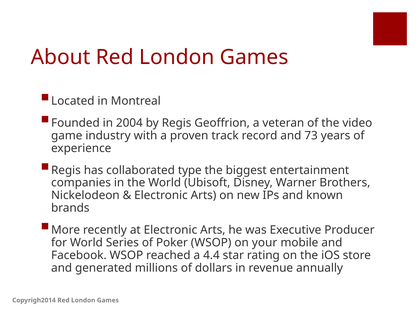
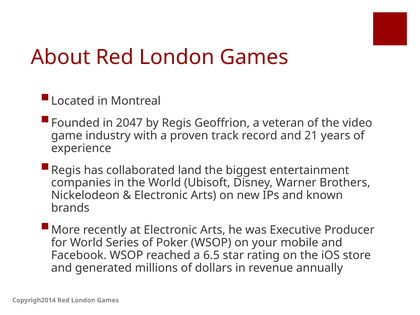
2004: 2004 -> 2047 (129, 123)
73: 73 -> 21 (311, 136)
type: type -> land (190, 170)
4.4: 4.4 -> 6.5 (211, 255)
